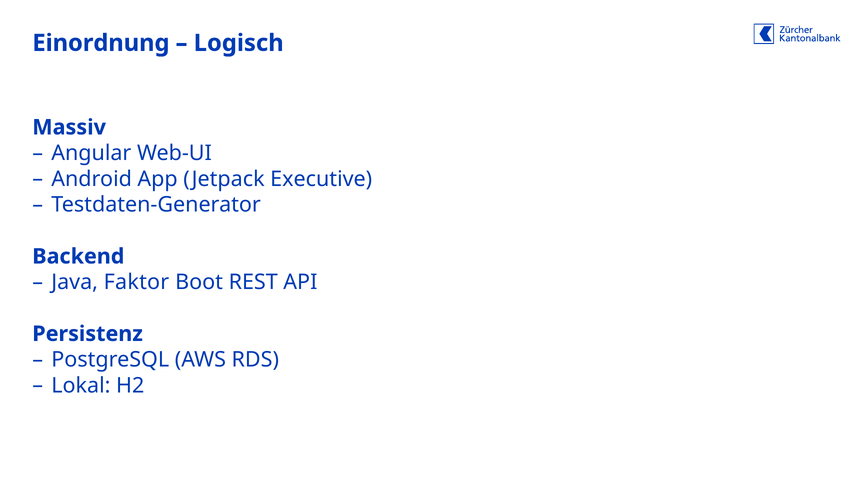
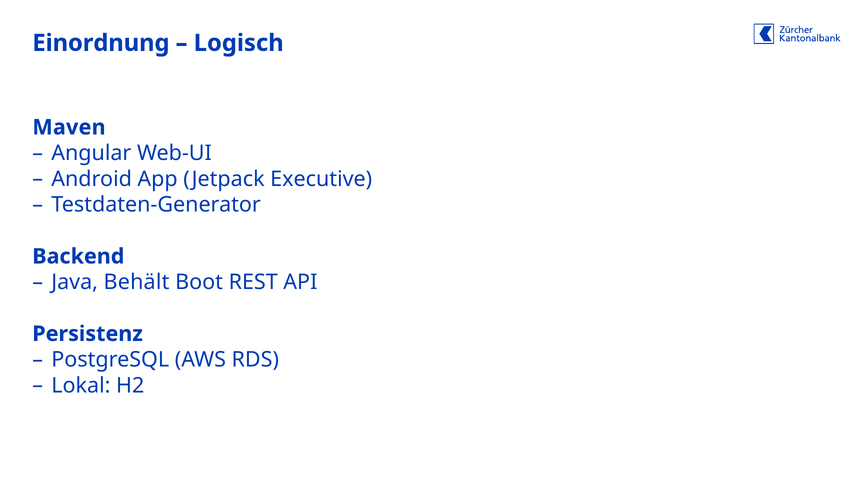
Massiv: Massiv -> Maven (69, 127)
Faktor: Faktor -> Behält (137, 282)
